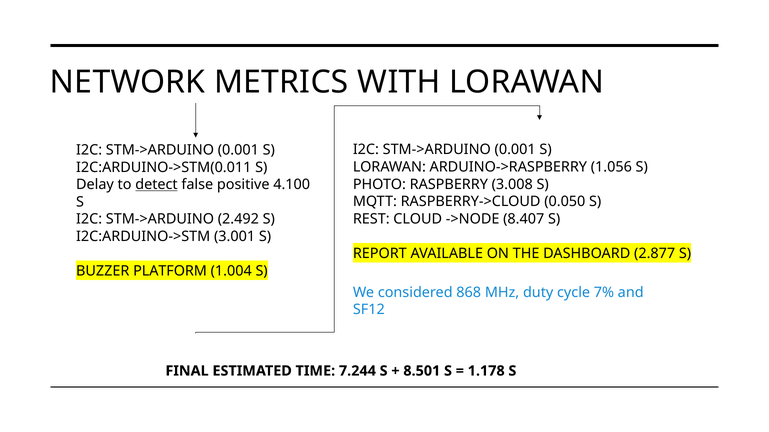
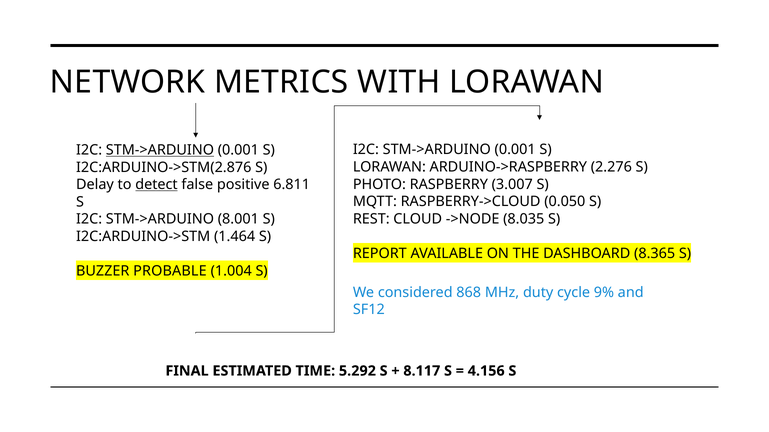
STM->ARDUINO underline: none -> present (160, 150)
1.056: 1.056 -> 2.276 (611, 167)
I2C:ARDUINO->STM(0.011: I2C:ARDUINO->STM(0.011 -> I2C:ARDUINO->STM(2.876 (164, 168)
3.008: 3.008 -> 3.007 (512, 185)
4.100: 4.100 -> 6.811 (292, 185)
8.407: 8.407 -> 8.035 (524, 219)
2.492: 2.492 -> 8.001 (238, 219)
3.001: 3.001 -> 1.464 (235, 237)
2.877: 2.877 -> 8.365 (655, 254)
PLATFORM: PLATFORM -> PROBABLE (170, 271)
7%: 7% -> 9% (604, 293)
7.244: 7.244 -> 5.292 (357, 371)
8.501: 8.501 -> 8.117 (422, 371)
1.178: 1.178 -> 4.156 (486, 371)
